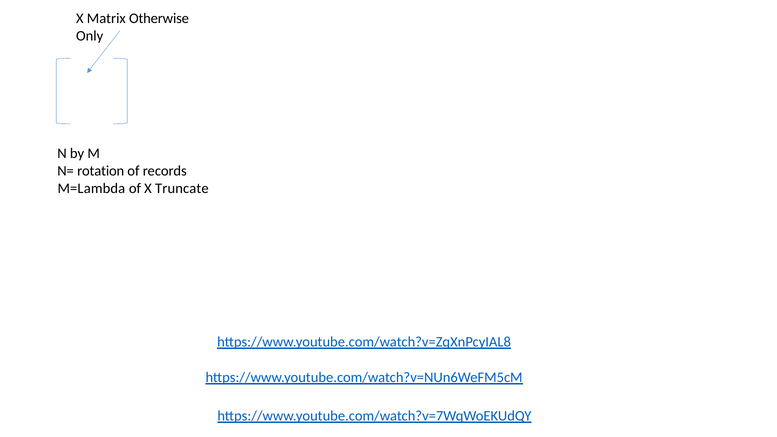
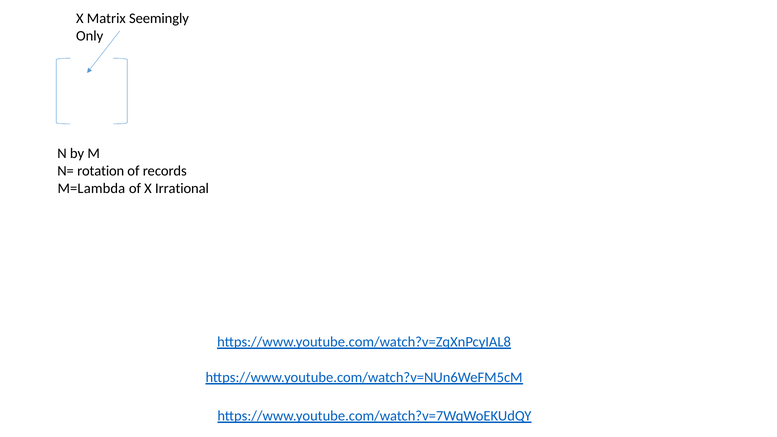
Otherwise: Otherwise -> Seemingly (159, 19)
Truncate: Truncate -> Irrational (182, 188)
